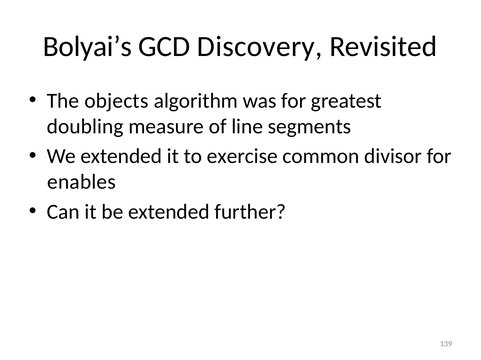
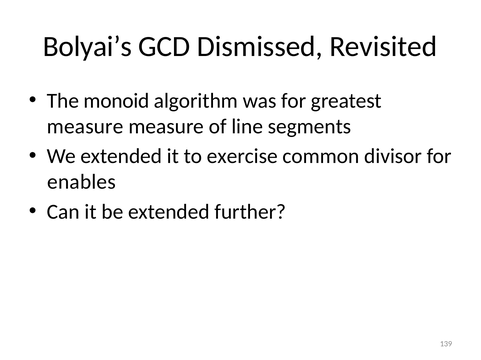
Discovery: Discovery -> Dismissed (260, 47)
objects: objects -> monoid (117, 101)
doubling: doubling -> measure (85, 127)
